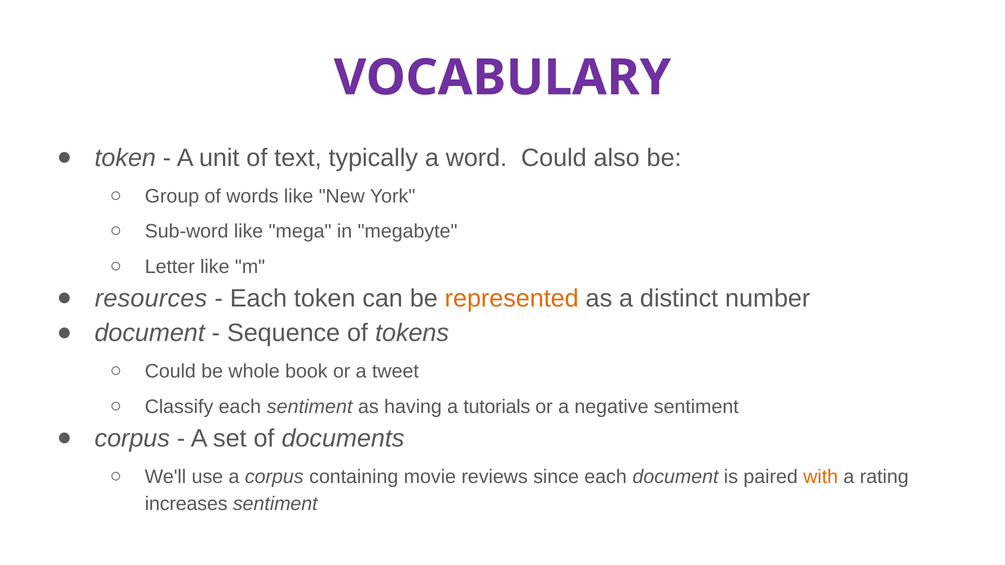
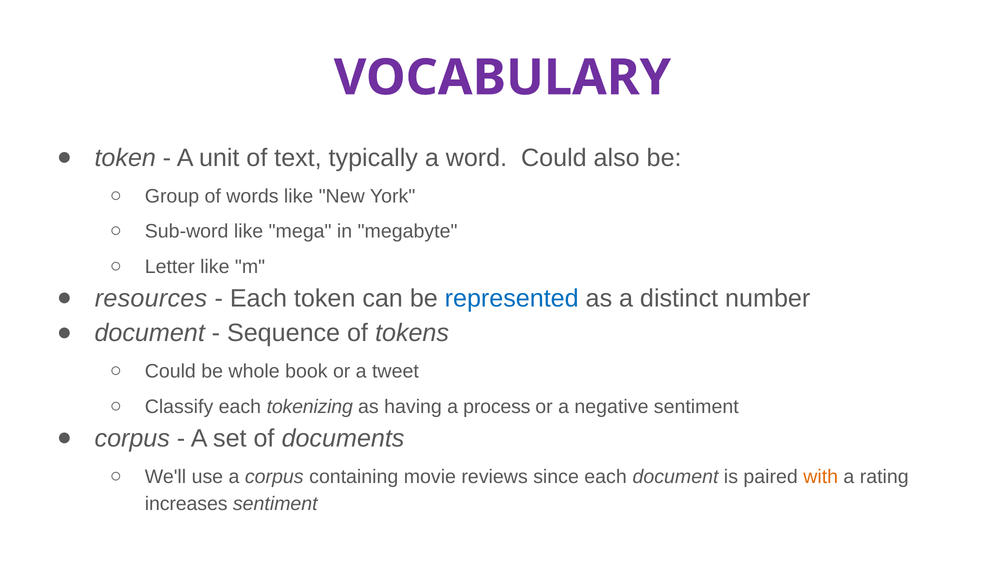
represented colour: orange -> blue (512, 299)
each sentiment: sentiment -> tokenizing (310, 407)
tutorials: tutorials -> process (497, 407)
